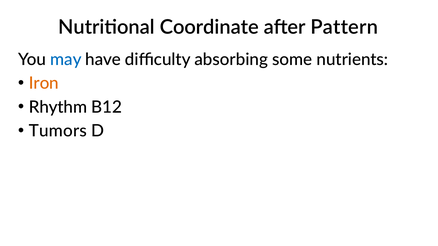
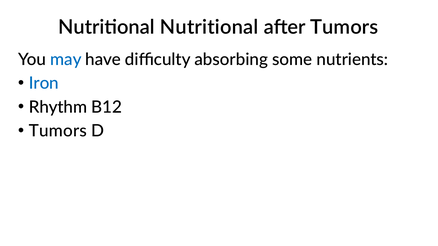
Nutritional Coordinate: Coordinate -> Nutritional (209, 27)
after Pattern: Pattern -> Tumors (344, 27)
Iron colour: orange -> blue (44, 83)
